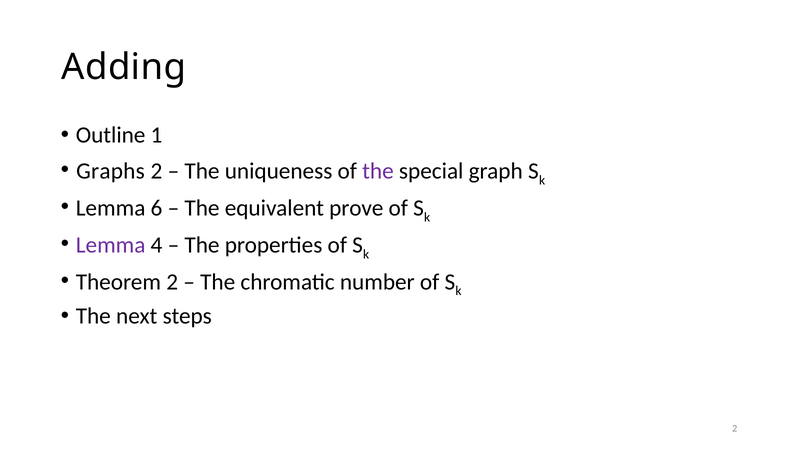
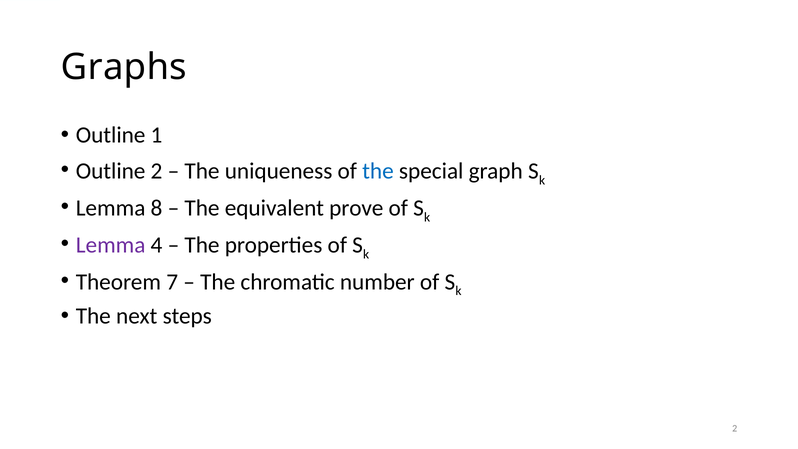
Adding: Adding -> Graphs (124, 67)
Graphs: Graphs -> Outline (111, 171)
the colour: purple -> blue (378, 171)
6: 6 -> 8 (156, 208)
Theorem 2: 2 -> 7 (172, 282)
